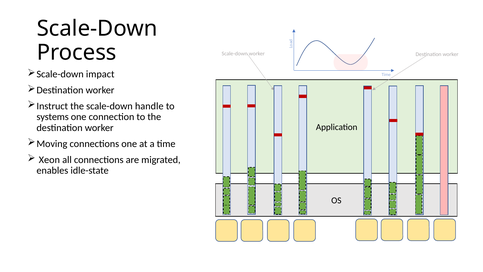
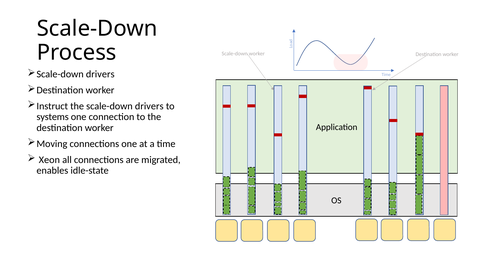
impact: impact -> drivers (100, 74)
the scale-down handle: handle -> drivers (149, 106)
